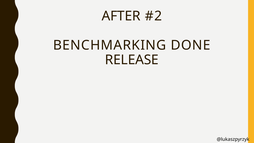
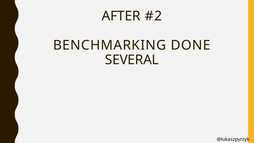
RELEASE: RELEASE -> SEVERAL (132, 60)
